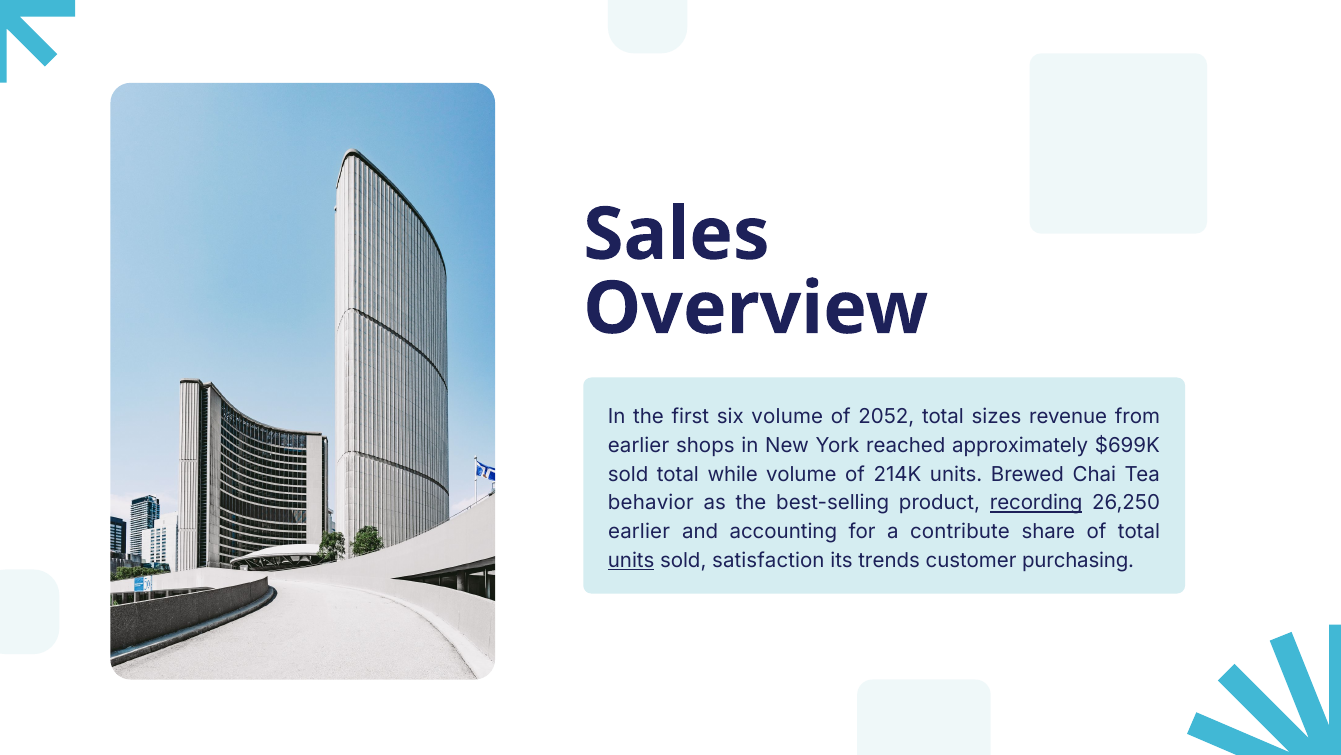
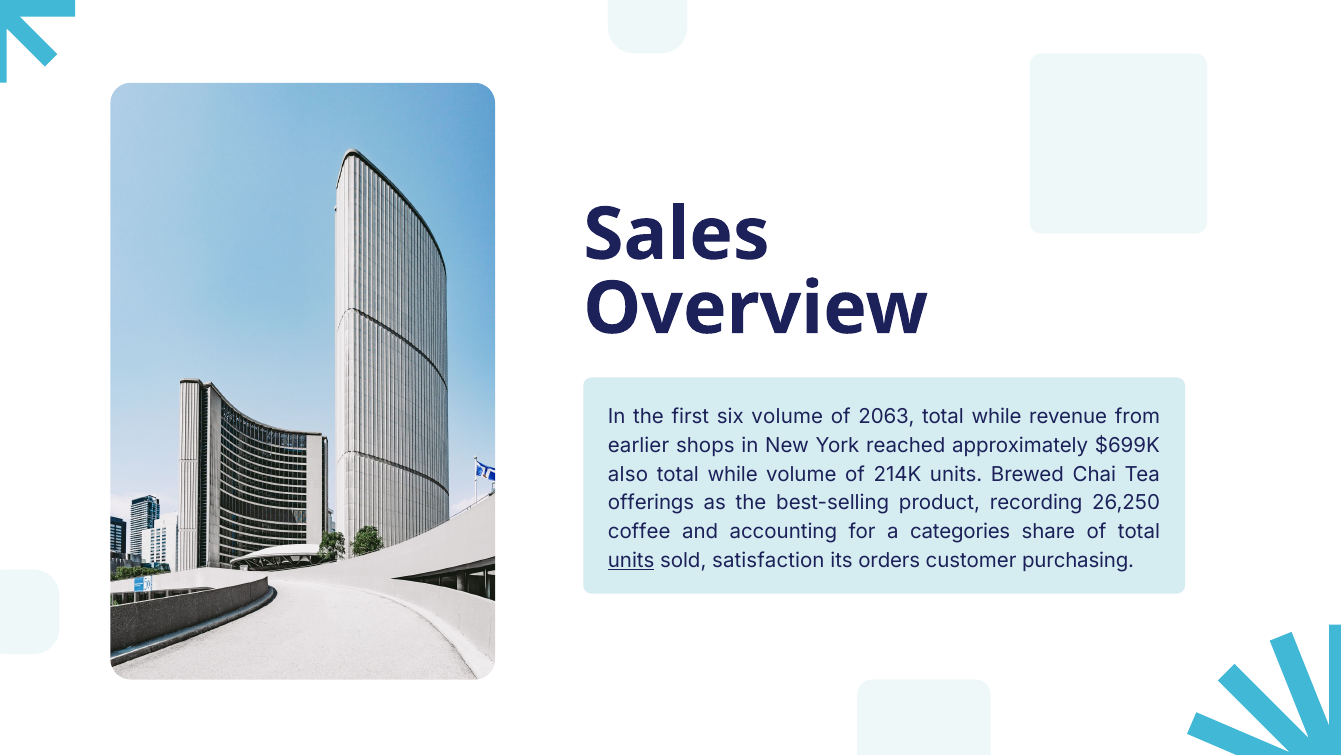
2052: 2052 -> 2063 (886, 417)
sizes: sizes -> while (997, 417)
sold: sold -> also (628, 474)
behavior: behavior -> offerings (651, 503)
recording underline: present -> none (1036, 503)
earlier: earlier -> coffee (639, 531)
contribute: contribute -> categories (960, 531)
trends: trends -> orders (889, 560)
